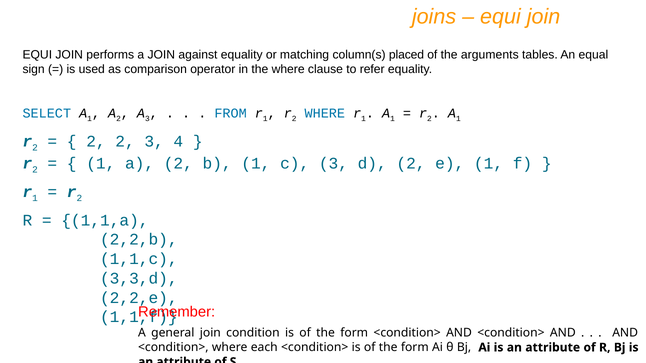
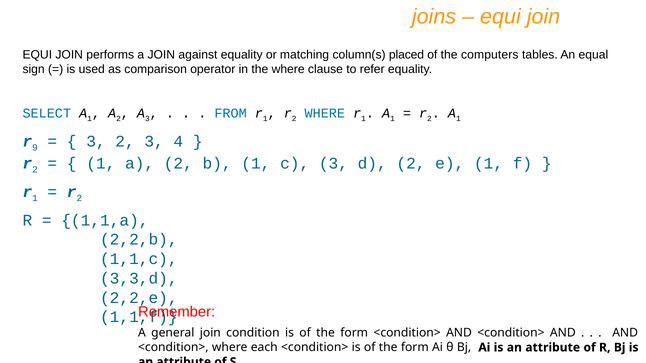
arguments: arguments -> computers (490, 55)
2: 2 -> 9 (35, 148)
2: 2 -> 3 (96, 141)
